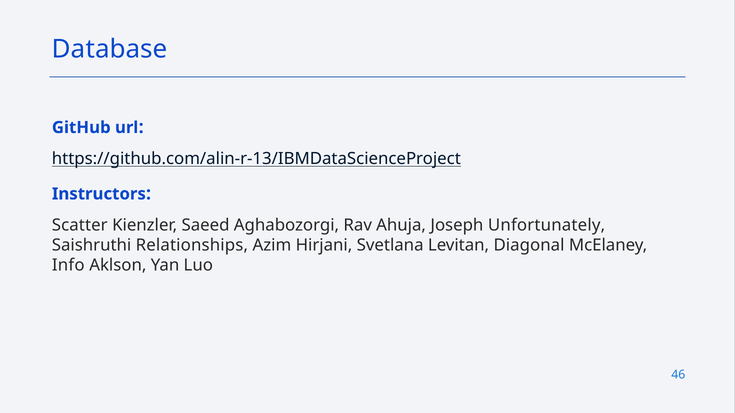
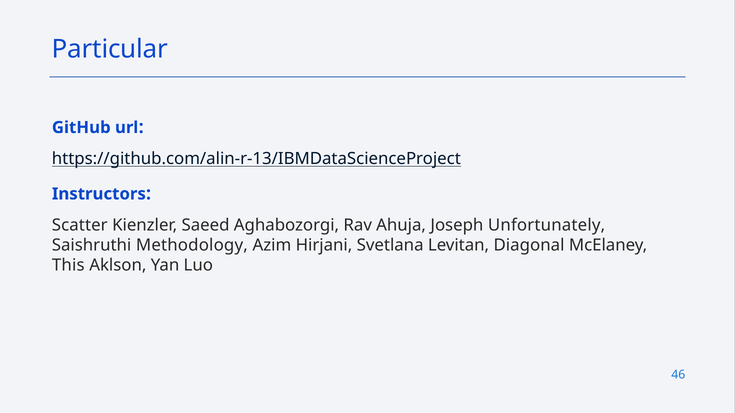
Database: Database -> Particular (110, 49)
Relationships: Relationships -> Methodology (192, 245)
Info: Info -> This (68, 266)
